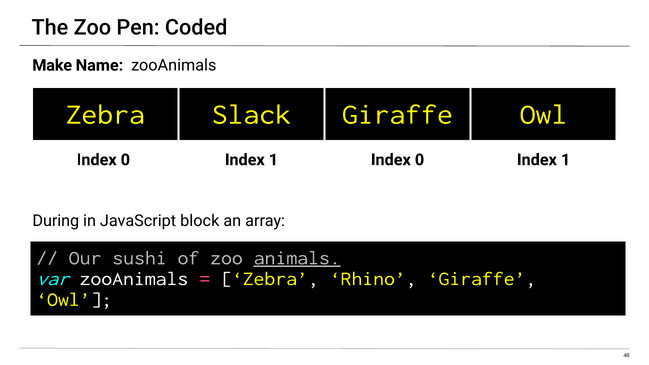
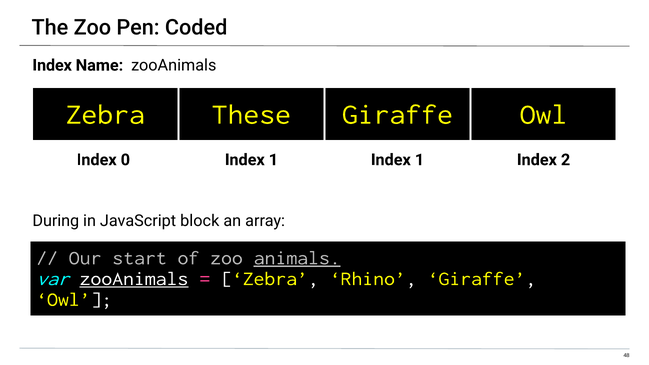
Make: Make -> Index (52, 65)
Slack: Slack -> These (251, 114)
0: 0 -> 1 (420, 160)
1: 1 -> 2 (566, 160)
sushi: sushi -> start (140, 258)
zooAnimals underline: none -> present (134, 279)
